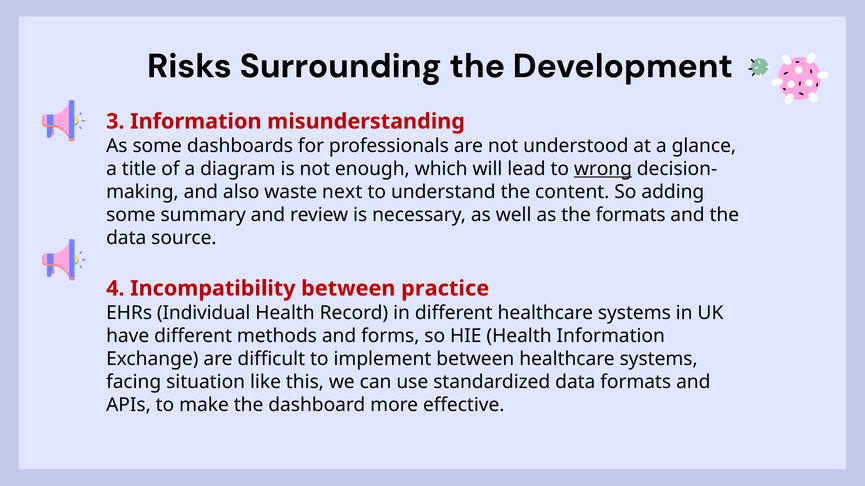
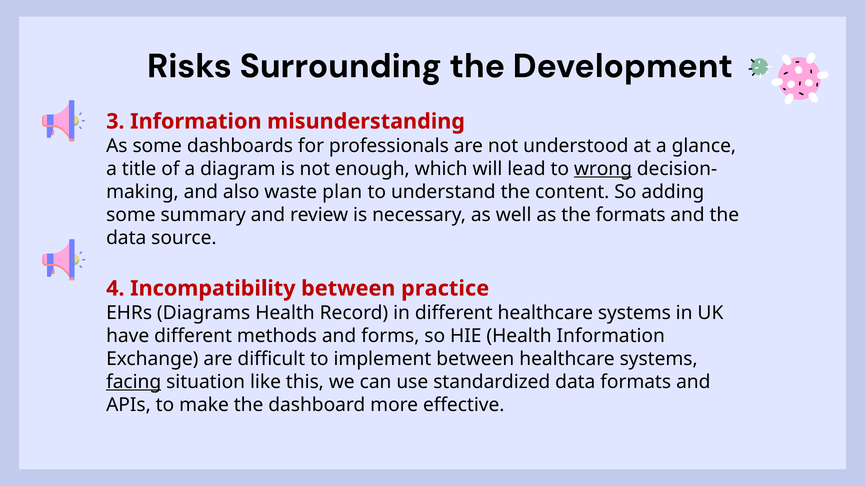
next: next -> plan (342, 192)
Individual: Individual -> Diagrams (204, 313)
facing underline: none -> present (134, 382)
